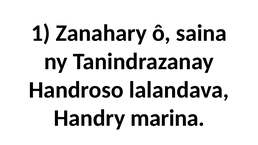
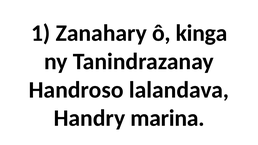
saina: saina -> kinga (201, 33)
